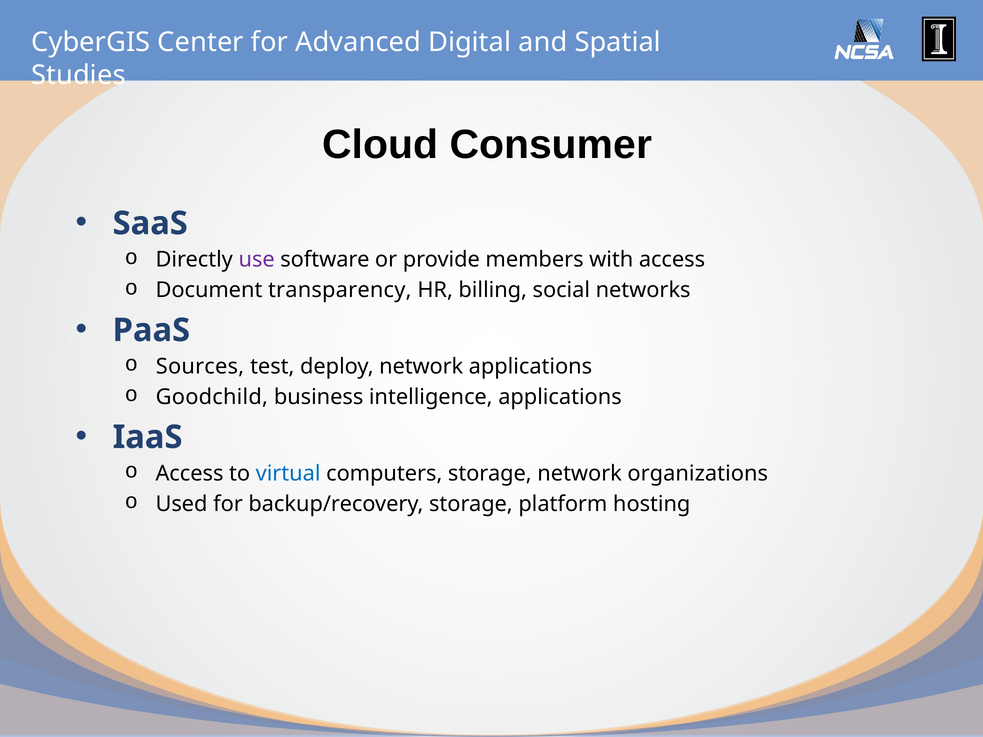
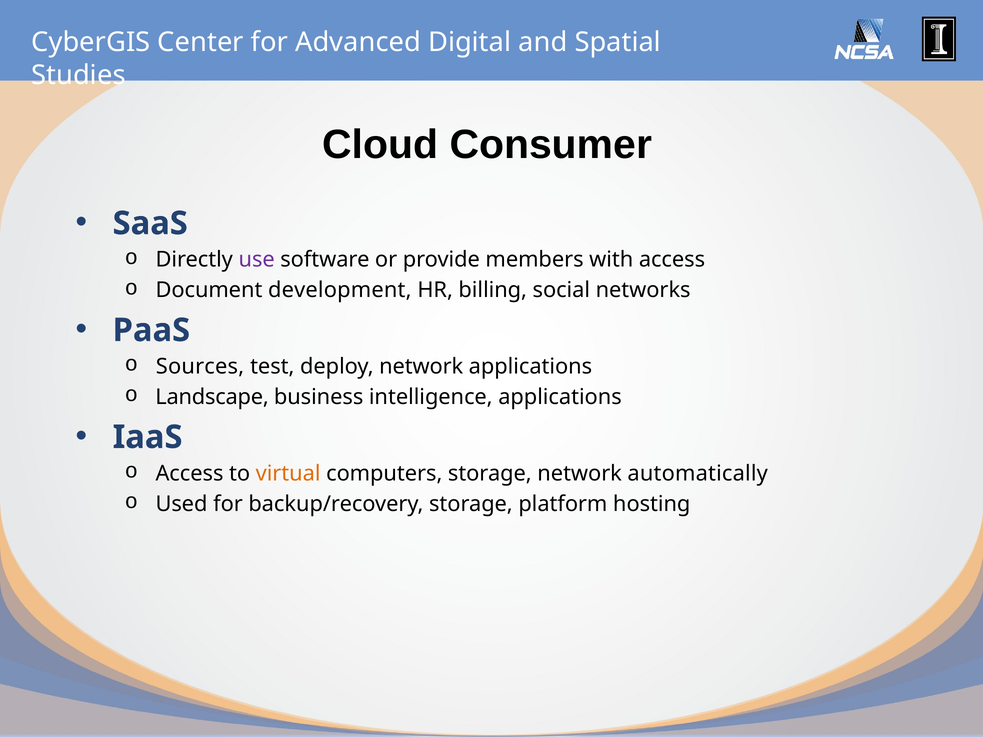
transparency: transparency -> development (340, 290)
Goodchild: Goodchild -> Landscape (212, 397)
virtual colour: blue -> orange (288, 474)
organizations: organizations -> automatically (698, 474)
